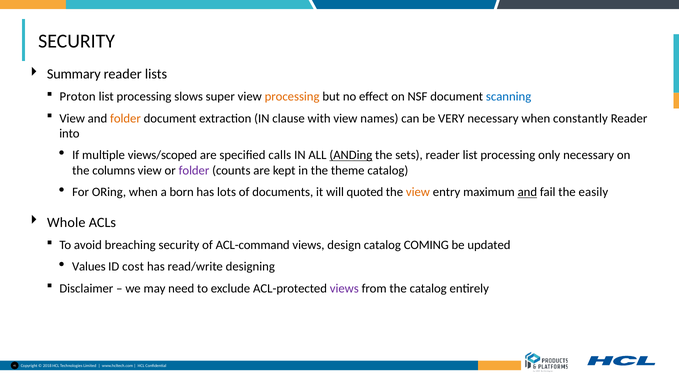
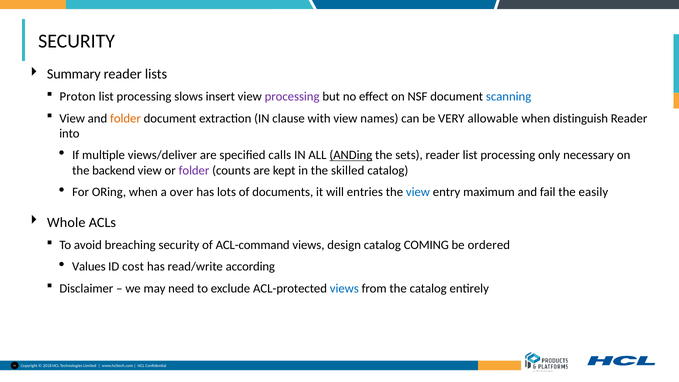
super: super -> insert (220, 97)
processing colour: orange -> purple (292, 97)
VERY necessary: necessary -> allowable (493, 118)
constantly: constantly -> distinguish (581, 118)
views/scoped: views/scoped -> views/deliver (162, 155)
columns: columns -> backend (114, 171)
theme: theme -> skilled (348, 171)
born: born -> over (182, 192)
quoted: quoted -> entries (365, 192)
view colour: orange -> blue (418, 192)
and underline: present -> none (527, 192)
updated: updated -> ordered (489, 245)
designing: designing -> according (250, 267)
views colour: purple -> blue (344, 288)
